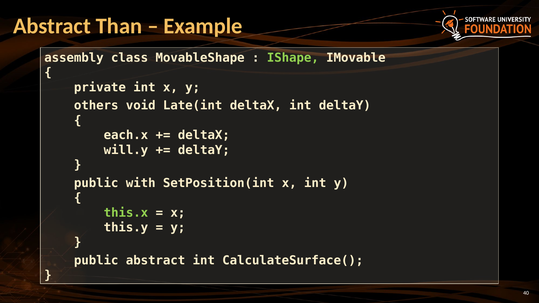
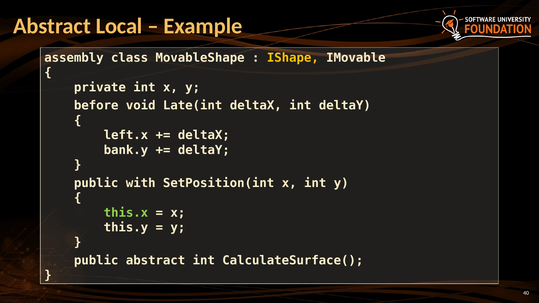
Than: Than -> Local (119, 26)
IShape colour: light green -> yellow (293, 58)
others: others -> before (96, 106)
each.x: each.x -> left.x (126, 135)
will.y: will.y -> bank.y (126, 150)
